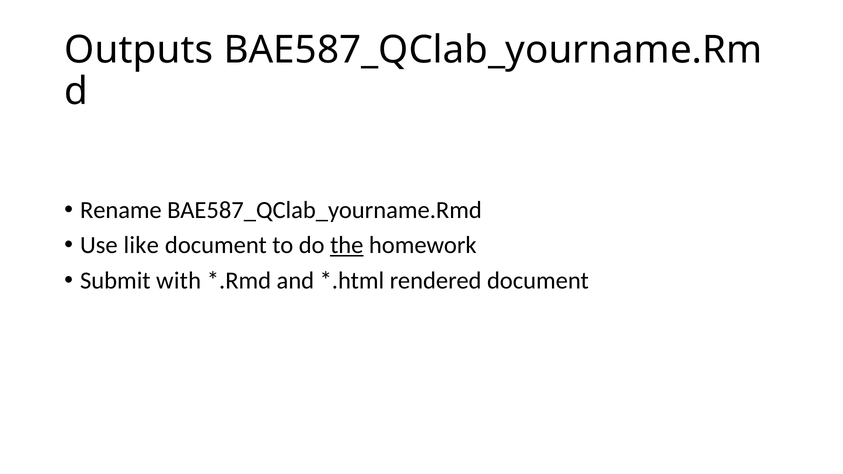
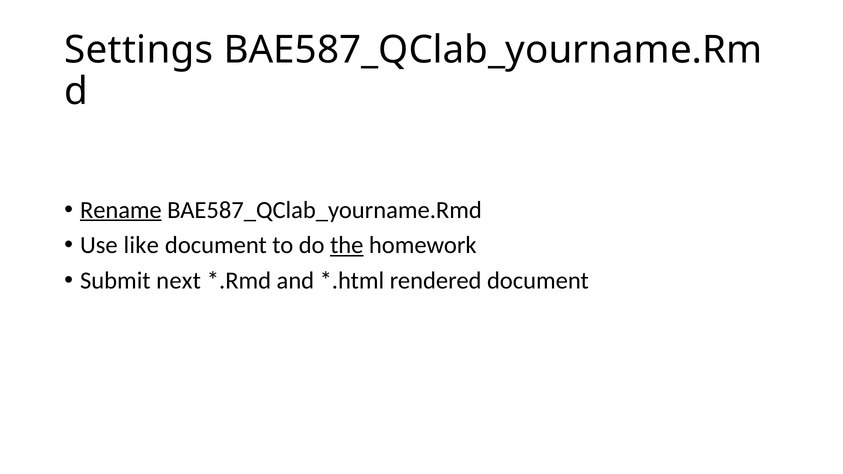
Outputs: Outputs -> Settings (139, 50)
Rename underline: none -> present (121, 210)
with: with -> next (179, 281)
